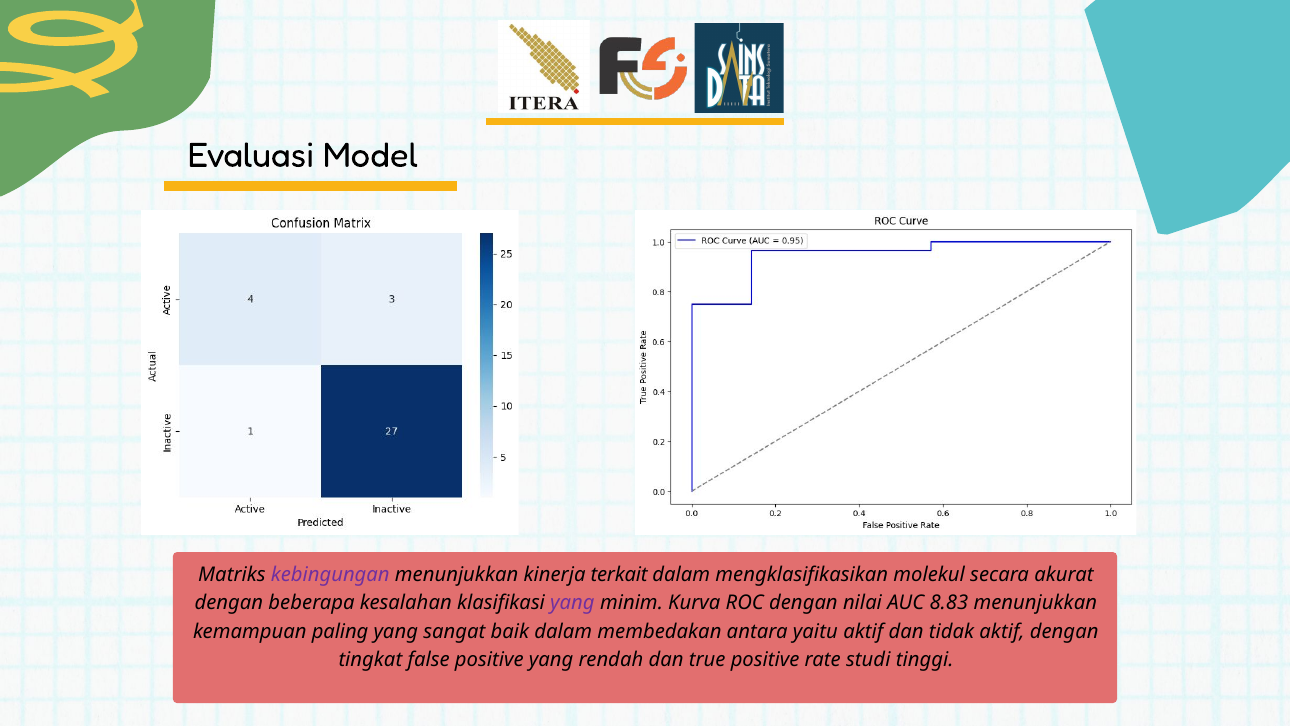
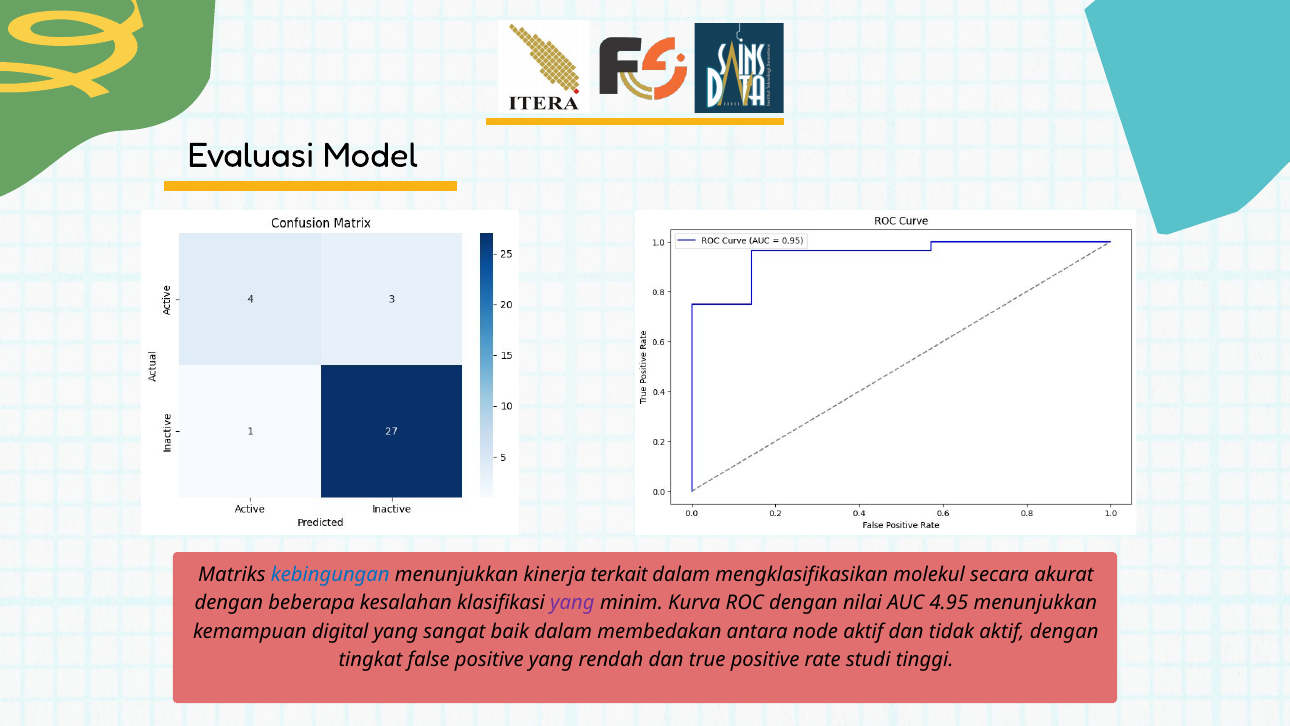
kebingungan colour: purple -> blue (330, 574)
8.83: 8.83 -> 4.95 (949, 603)
paling: paling -> digital (340, 631)
yaitu: yaitu -> node (815, 631)
